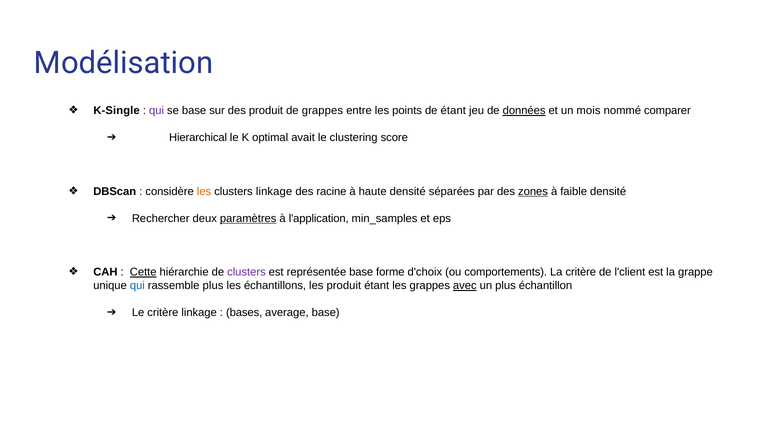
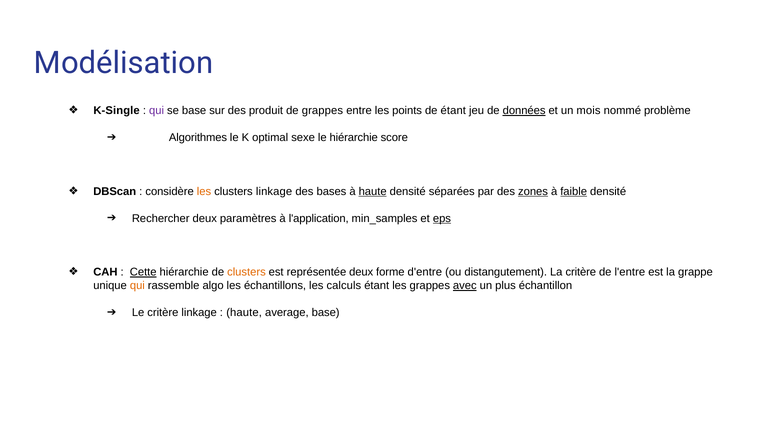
comparer: comparer -> problème (667, 111)
Hierarchical: Hierarchical -> Algorithmes (198, 138)
avait: avait -> sexe (303, 138)
le clustering: clustering -> hiérarchie (354, 138)
racine: racine -> bases (331, 192)
haute underline: none -> present (373, 192)
faible underline: none -> present (574, 192)
paramètres underline: present -> none (248, 219)
eps underline: none -> present (442, 219)
clusters colour: purple -> orange (246, 273)
représentée base: base -> deux (361, 273)
d'choix: d'choix -> d'entre (425, 273)
comportements: comportements -> distangutement (506, 273)
l'client: l'client -> l'entre (630, 273)
qui colour: blue -> orange (137, 286)
rassemble plus: plus -> algo (213, 286)
les produit: produit -> calculs (344, 286)
bases: bases -> haute (244, 313)
